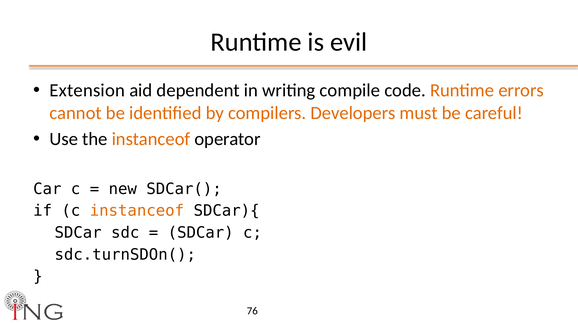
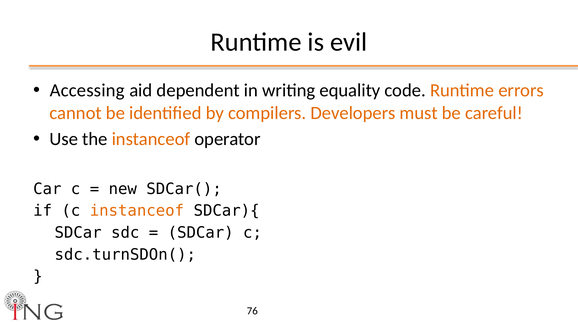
Extension: Extension -> Accessing (87, 91)
compile: compile -> equality (350, 91)
